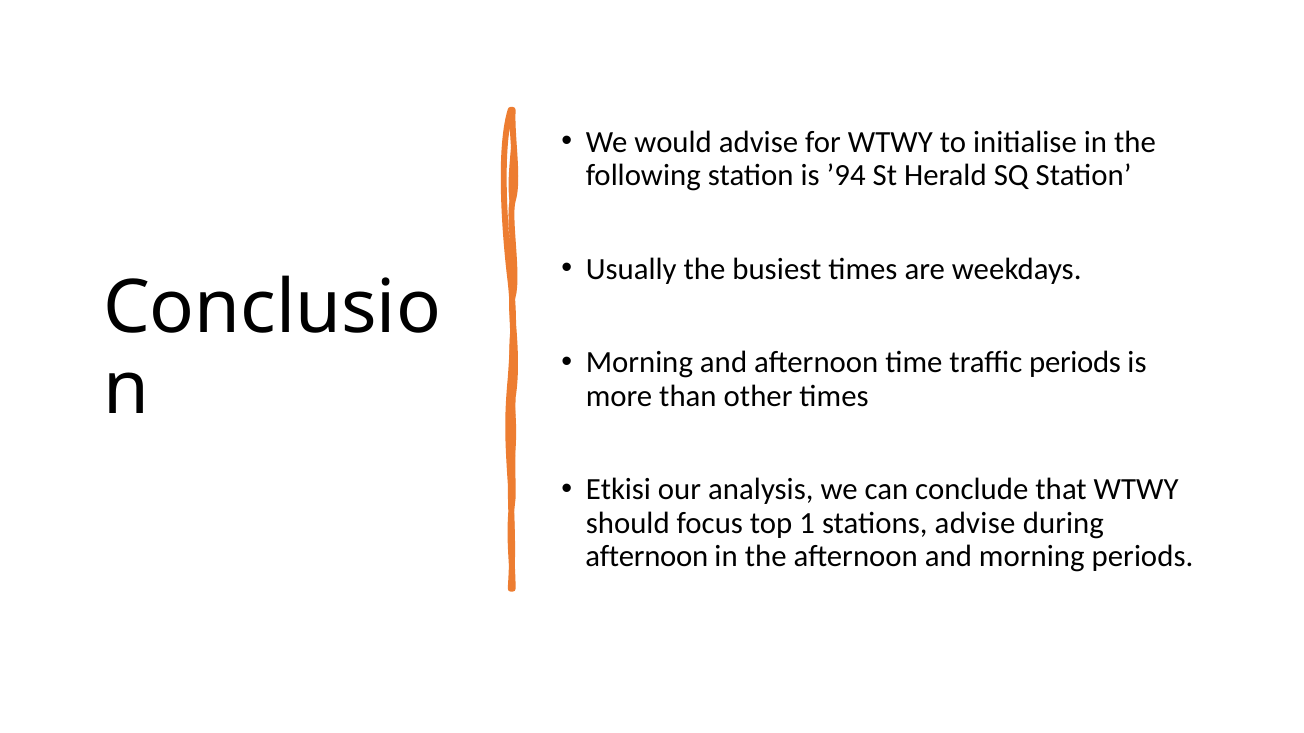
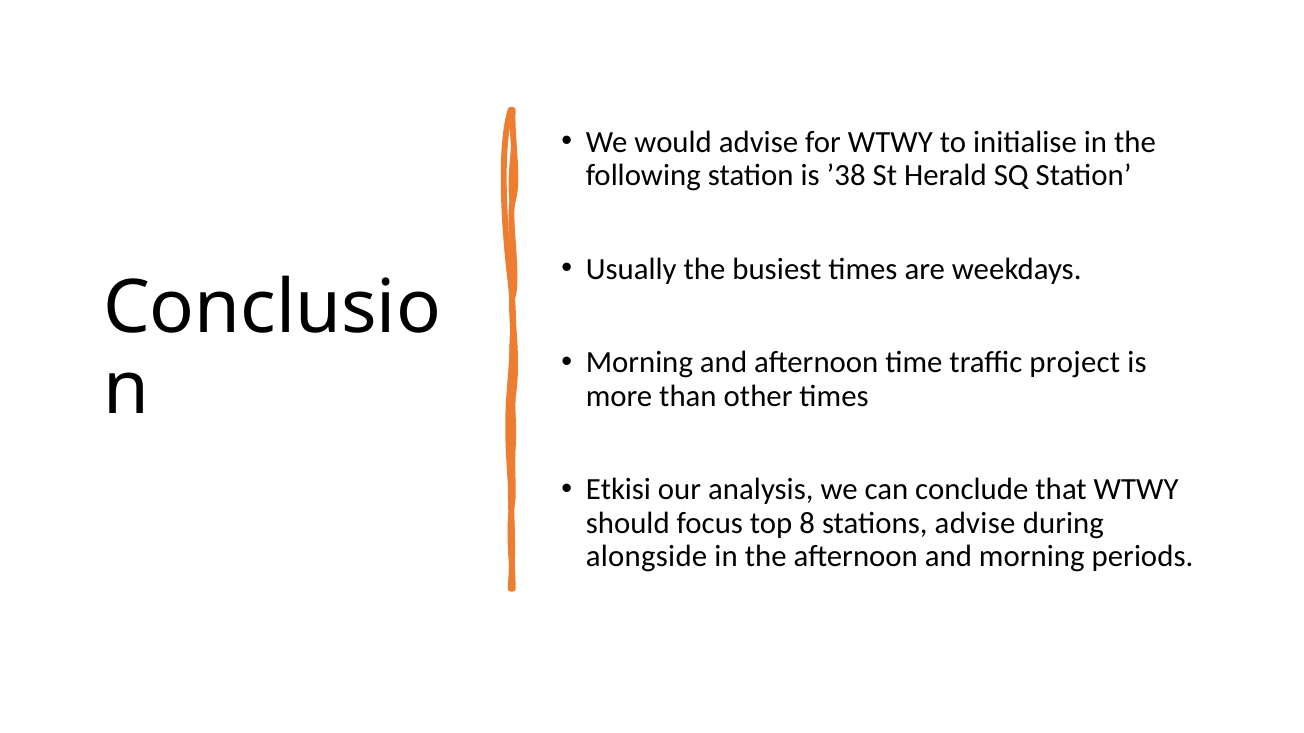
’94: ’94 -> ’38 (846, 175)
traffic periods: periods -> project (1075, 363)
1: 1 -> 8 (807, 523)
afternoon: afternoon -> alongside (647, 557)
